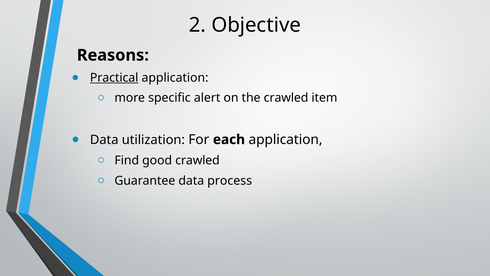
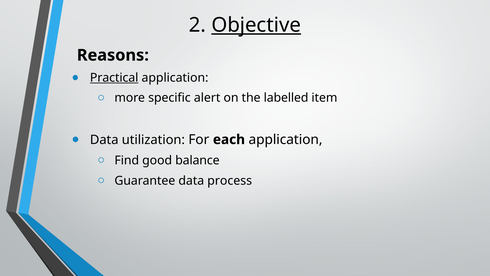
Objective underline: none -> present (256, 25)
the crawled: crawled -> labelled (286, 98)
good crawled: crawled -> balance (197, 160)
